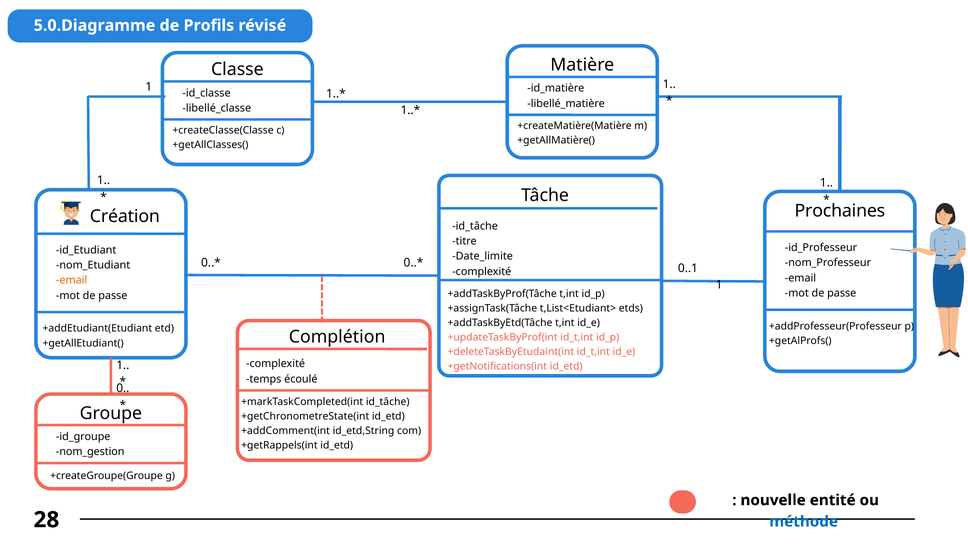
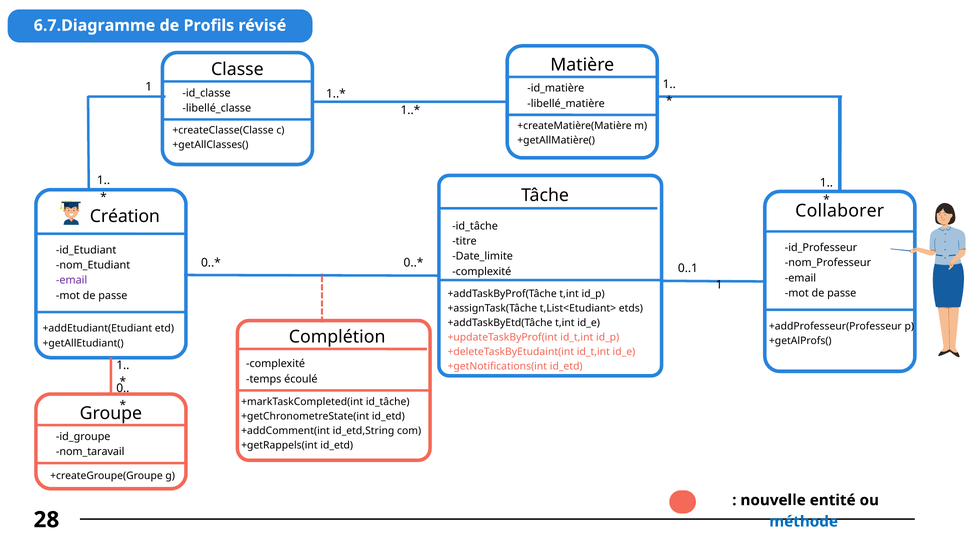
5.0.Diagramme: 5.0.Diagramme -> 6.7.Diagramme (94, 25)
Prochaines: Prochaines -> Collaborer (840, 211)
email colour: orange -> purple (72, 281)
nom_gestion: nom_gestion -> nom_taravail (90, 452)
